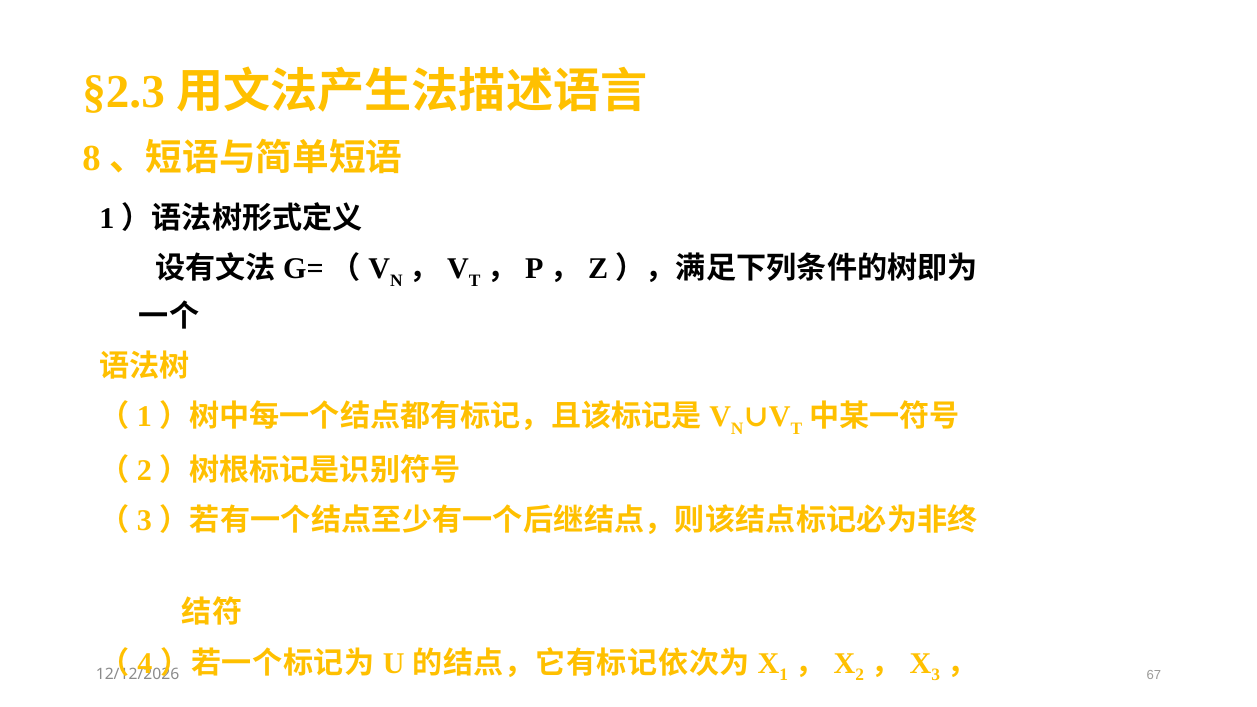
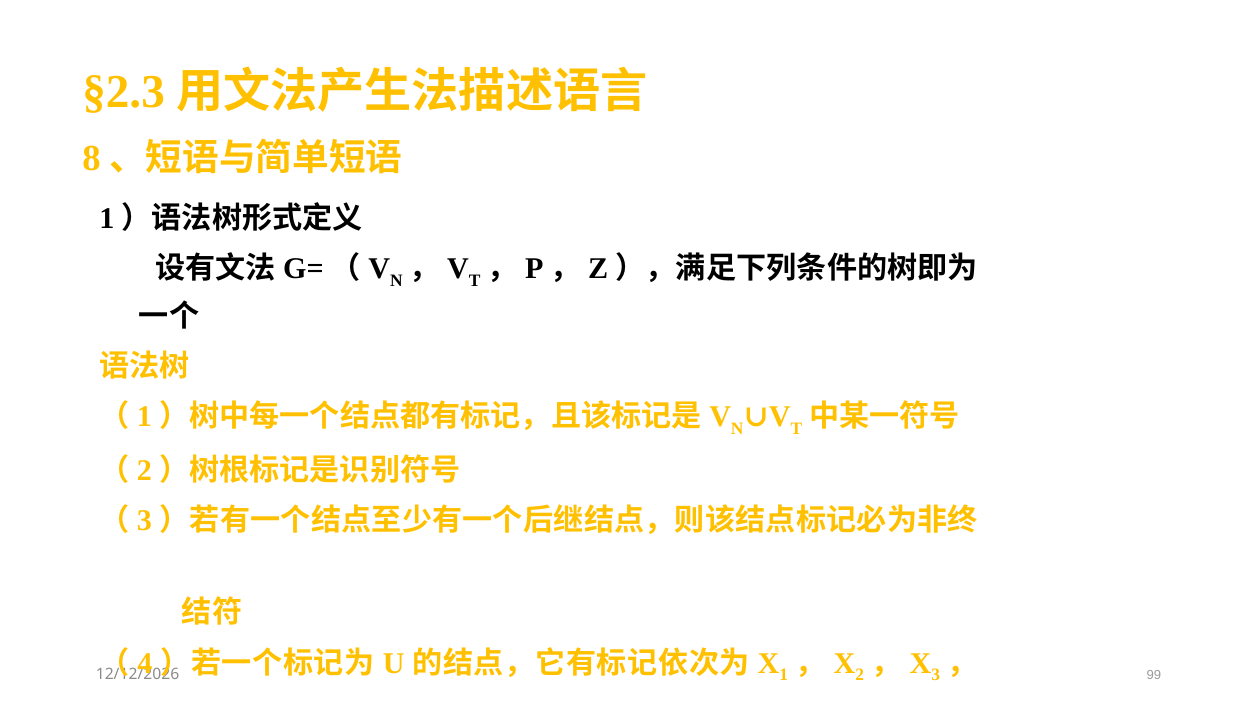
67: 67 -> 99 (1154, 675)
